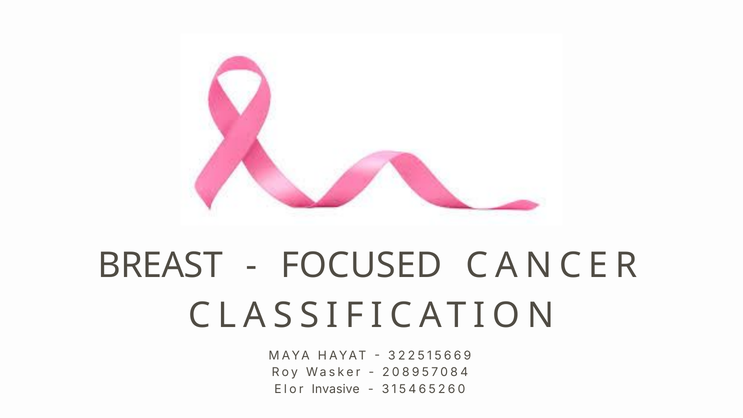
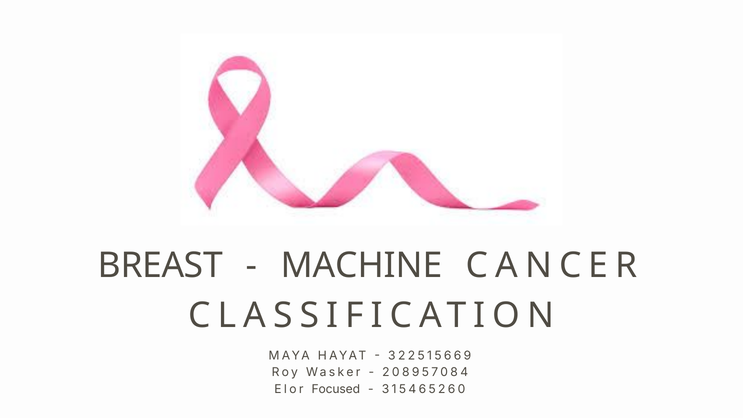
FOCUSED: FOCUSED -> MACHINE (362, 266)
Invasive: Invasive -> Focused (336, 389)
